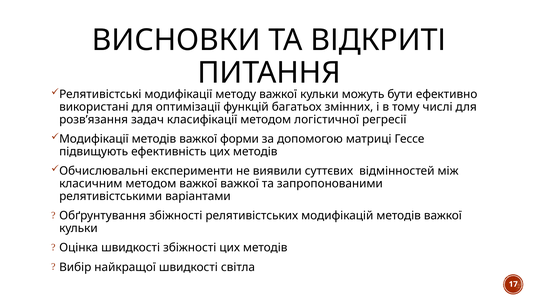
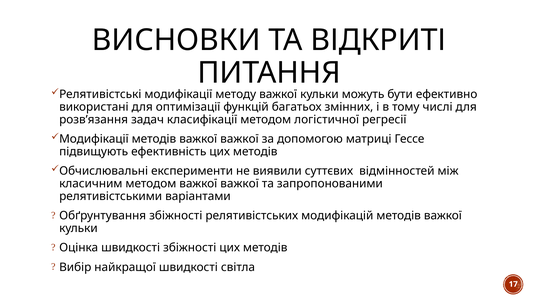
методів важкої форми: форми -> важкої (239, 139)
